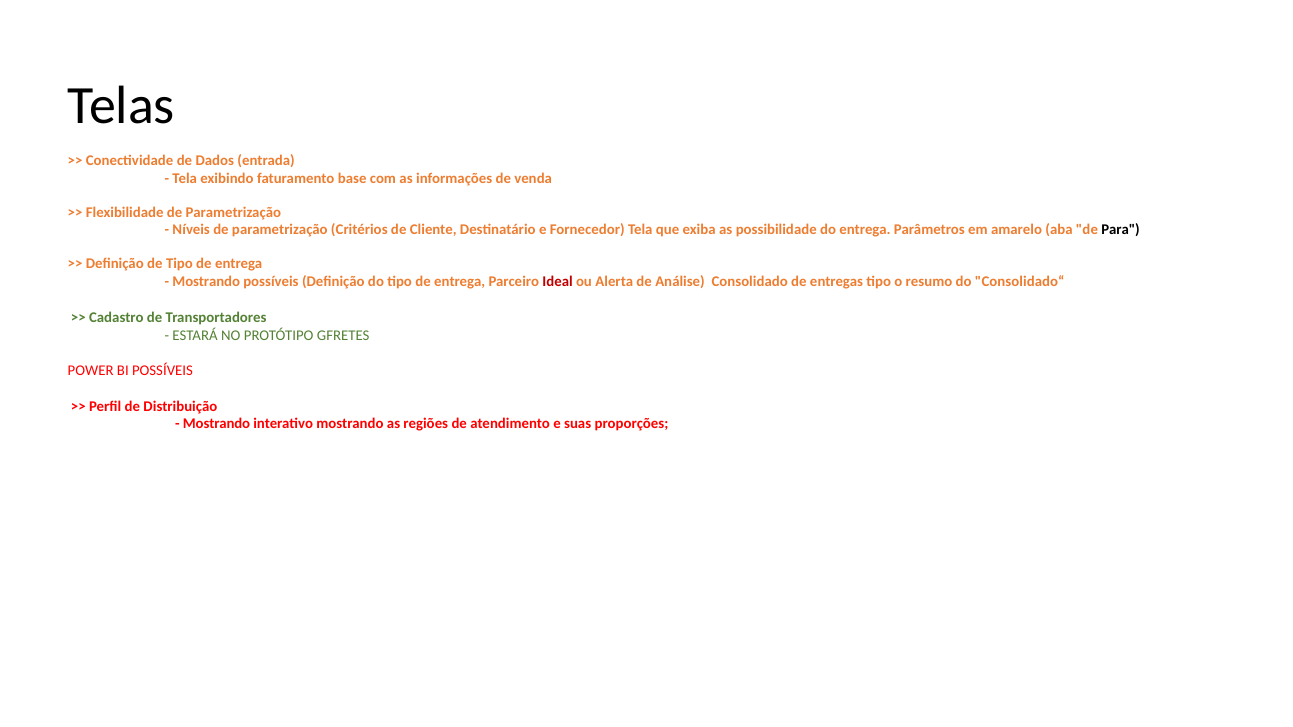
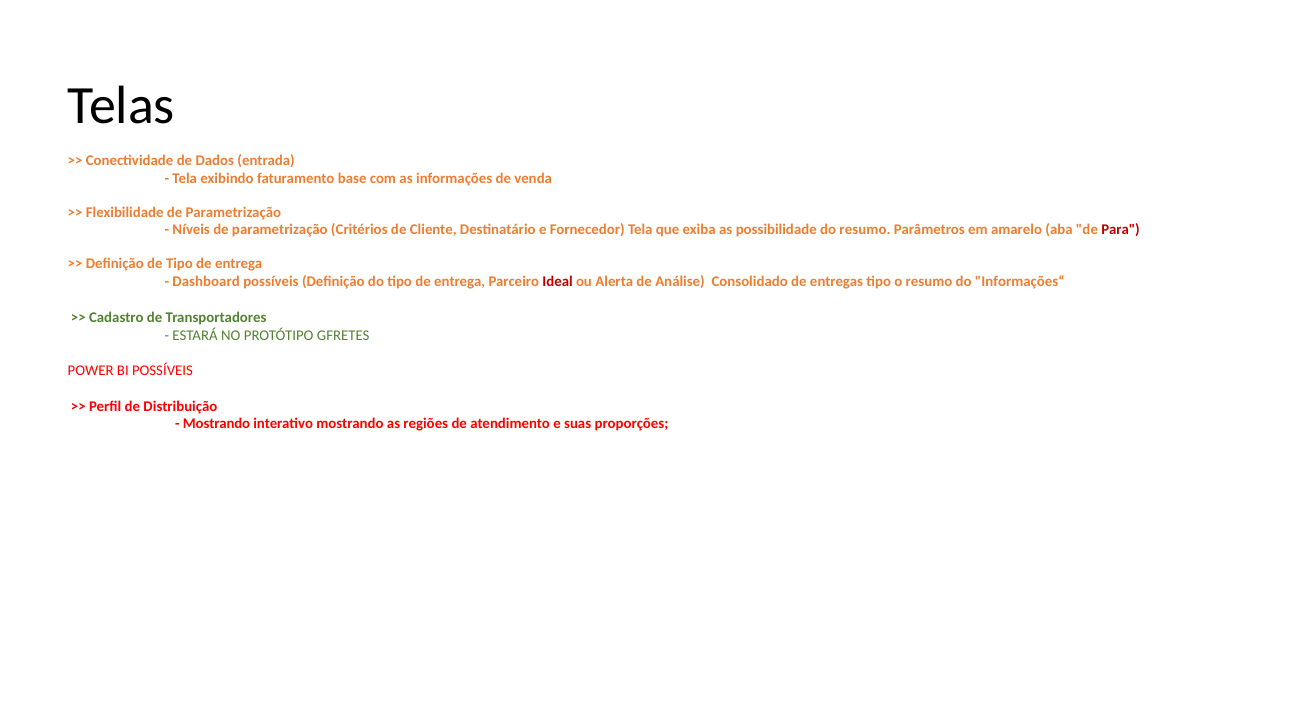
do entrega: entrega -> resumo (865, 230)
Para colour: black -> red (1121, 230)
Mostrando: Mostrando -> Dashboard (206, 282)
Consolidado“: Consolidado“ -> Informações“ (1020, 282)
